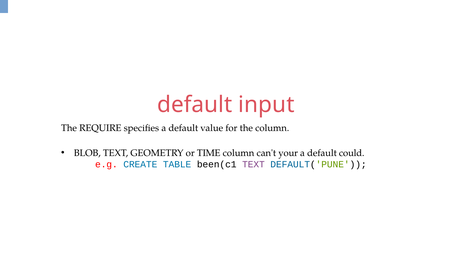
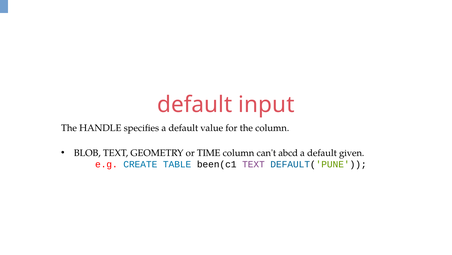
REQUIRE: REQUIRE -> HANDLE (100, 128)
your: your -> abcd (288, 153)
could: could -> given (352, 153)
